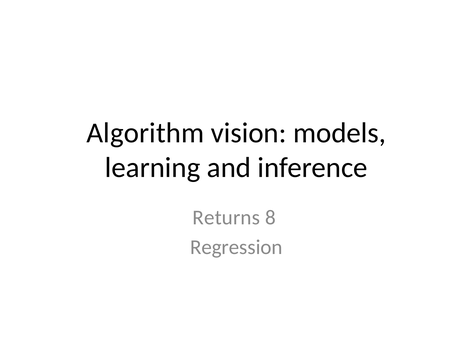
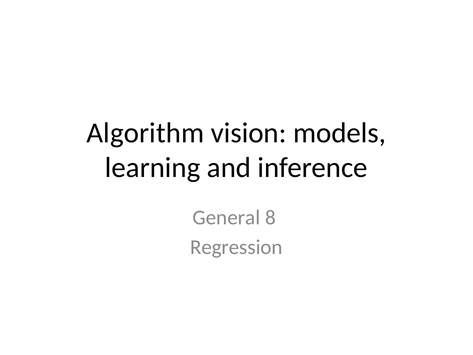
Returns: Returns -> General (226, 217)
